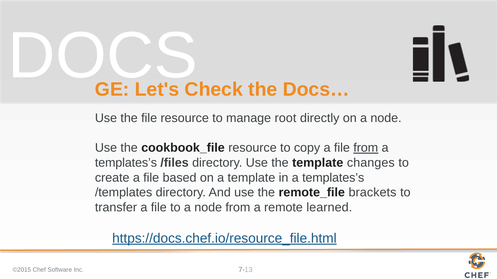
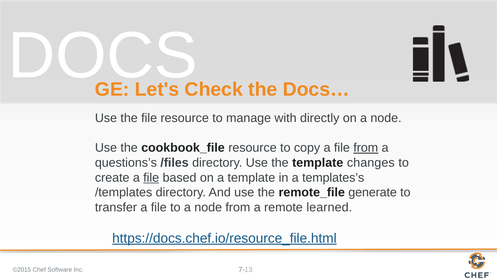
root: root -> with (286, 118)
templates’s: templates’s -> questions’s (126, 163)
file underline: none -> present (151, 178)
brackets: brackets -> generate (373, 193)
